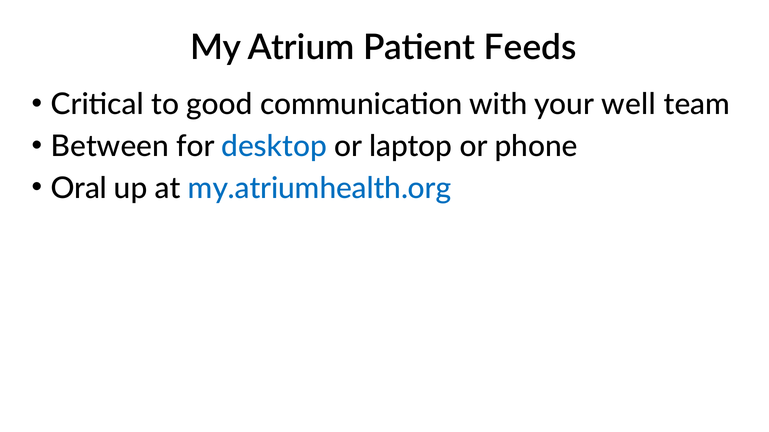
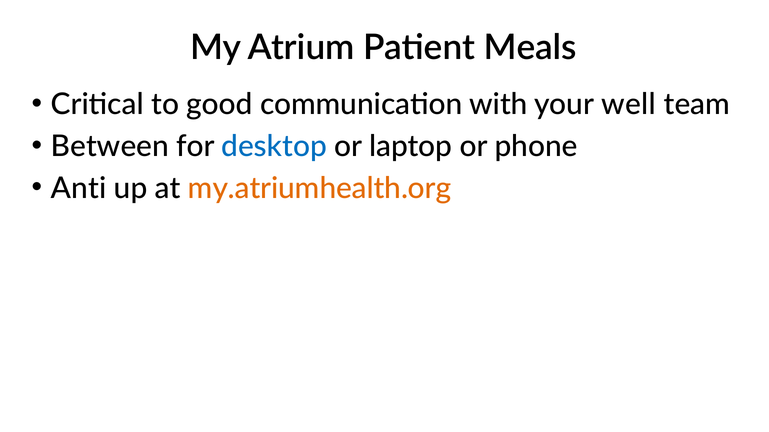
Feeds: Feeds -> Meals (530, 48)
Oral: Oral -> Anti (79, 188)
my.atriumhealth.org colour: blue -> orange (320, 188)
